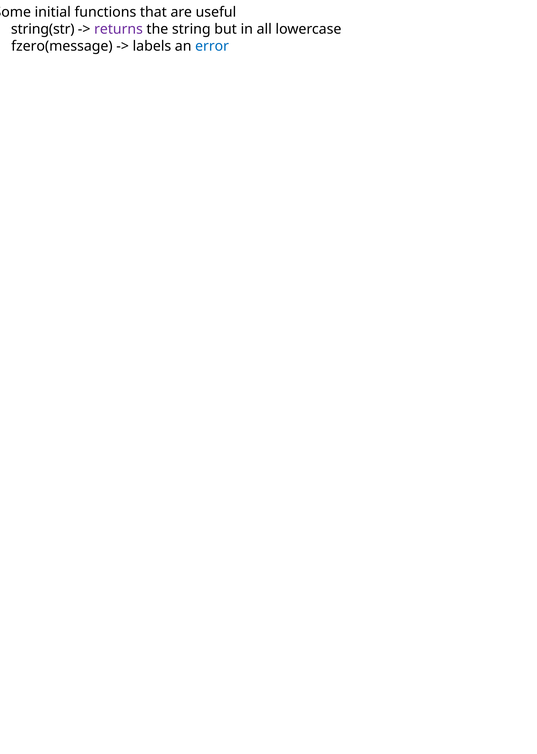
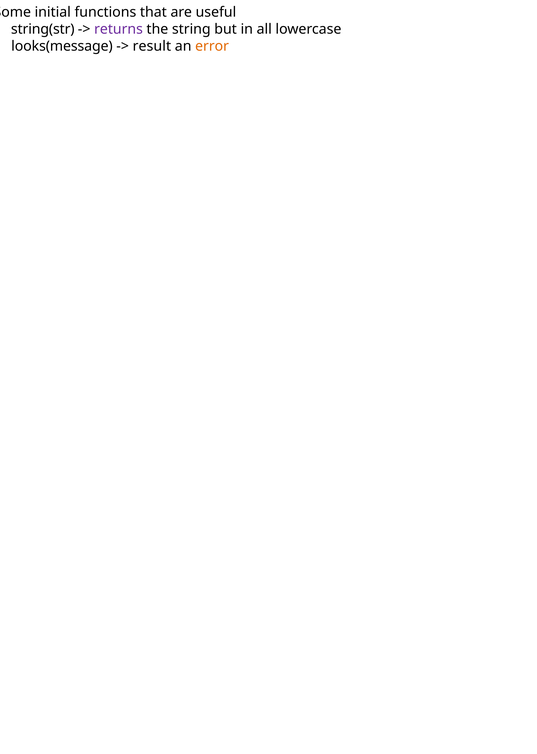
fzero(message: fzero(message -> looks(message (62, 46)
labels: labels -> result (152, 46)
error colour: blue -> orange (212, 46)
